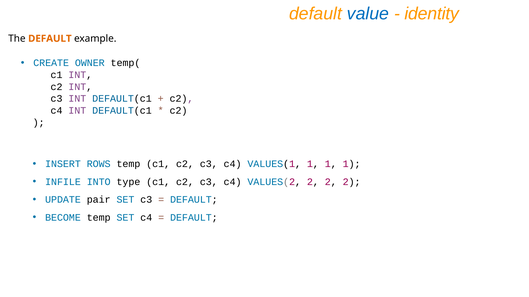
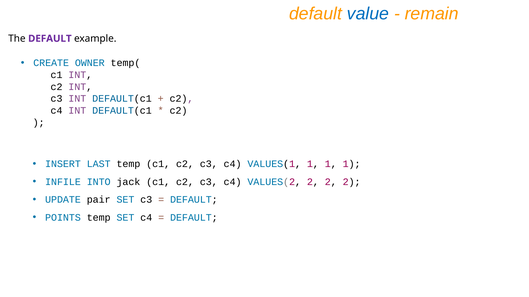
identity: identity -> remain (432, 14)
DEFAULT colour: orange -> purple (50, 39)
ROWS: ROWS -> LAST (99, 164)
type: type -> jack (128, 182)
BECOME: BECOME -> POINTS (63, 218)
